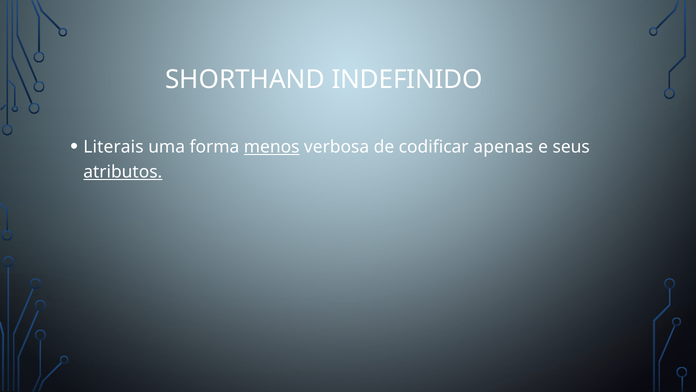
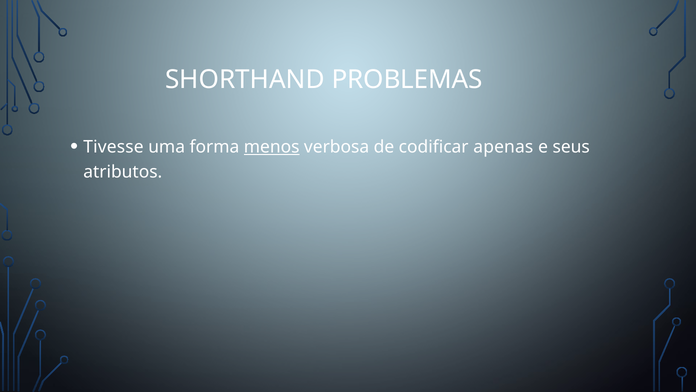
INDEFINIDO: INDEFINIDO -> PROBLEMAS (407, 79)
Literais: Literais -> Tivesse (113, 147)
atributos underline: present -> none (123, 172)
